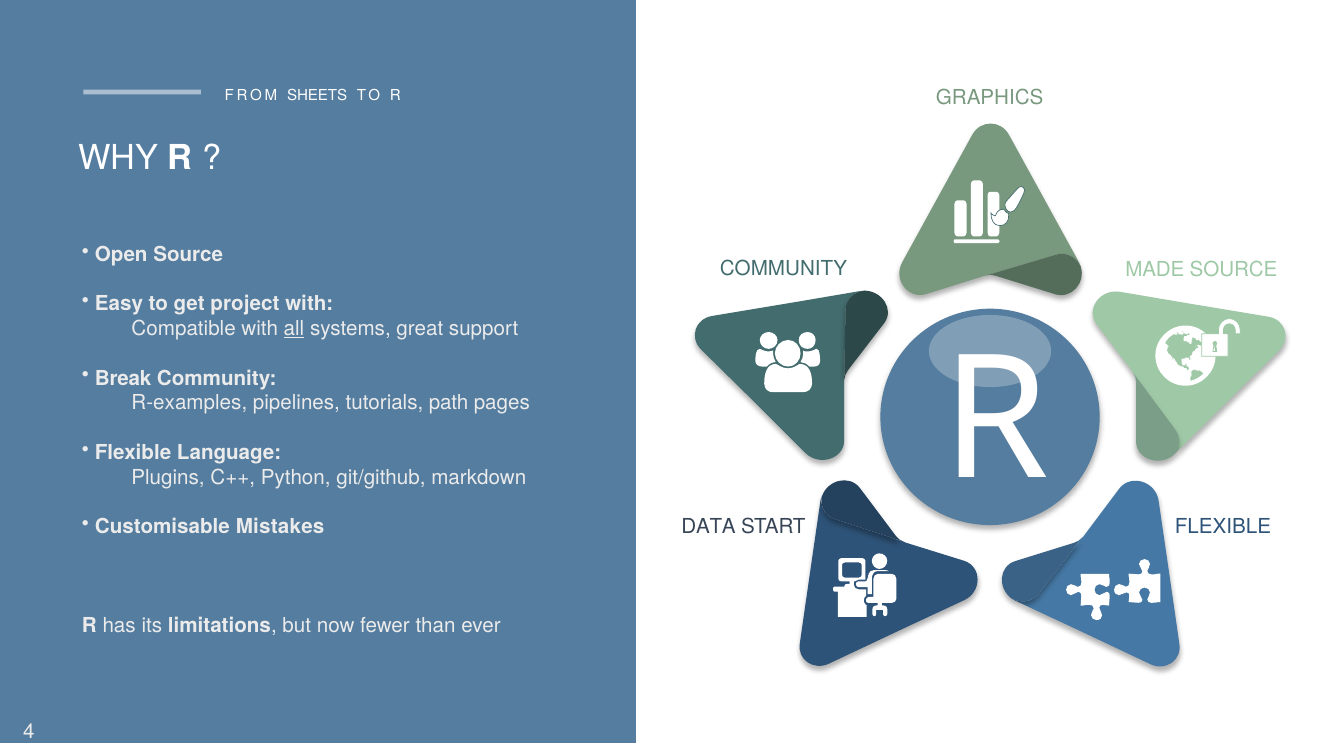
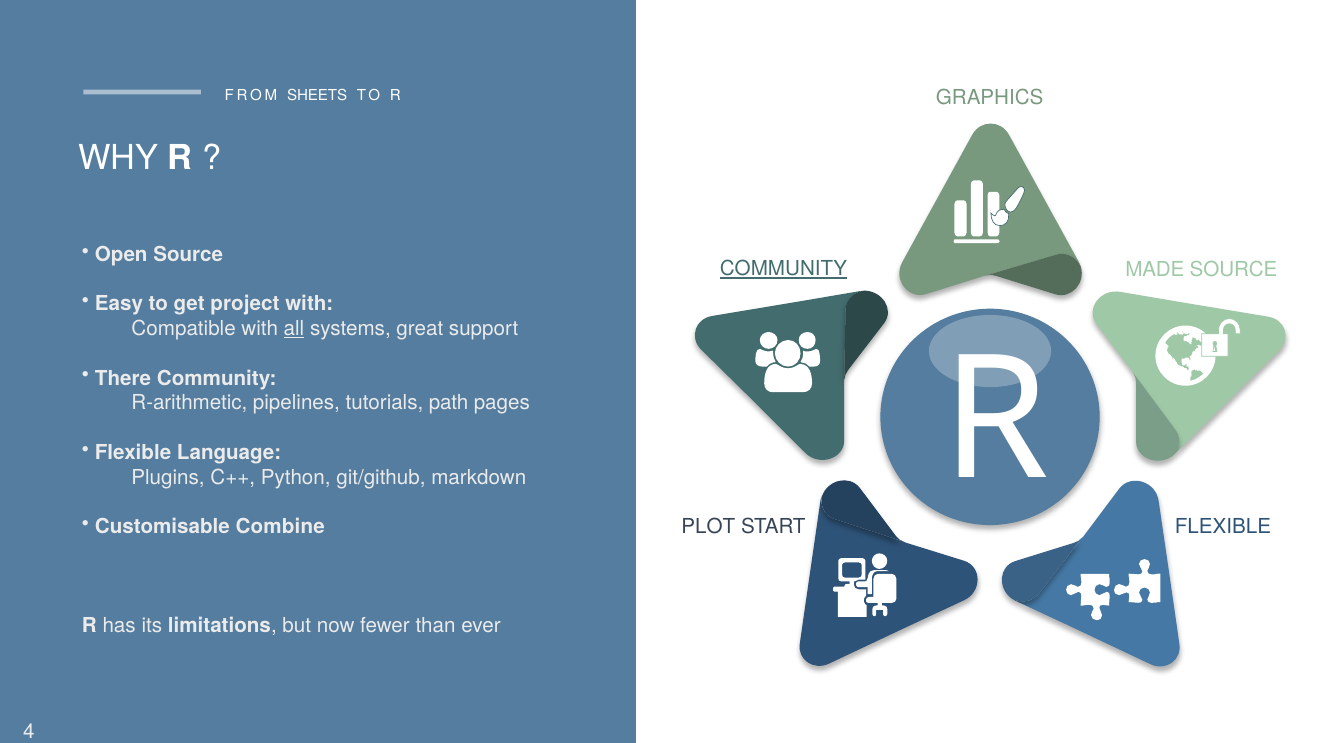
COMMUNITY underline: none -> present (783, 269)
Break: Break -> There (123, 378)
R-examples: R-examples -> R-arithmetic (189, 403)
Mistakes: Mistakes -> Combine (280, 527)
DATA: DATA -> PLOT (708, 526)
